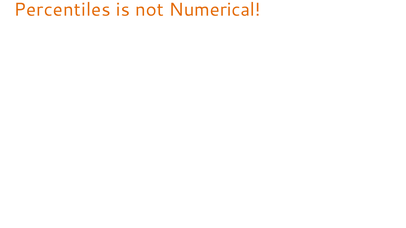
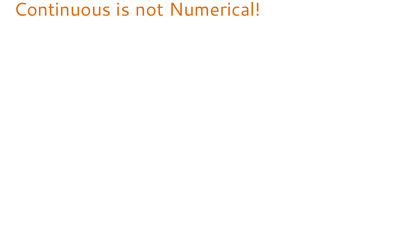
Percentiles: Percentiles -> Continuous (62, 10)
